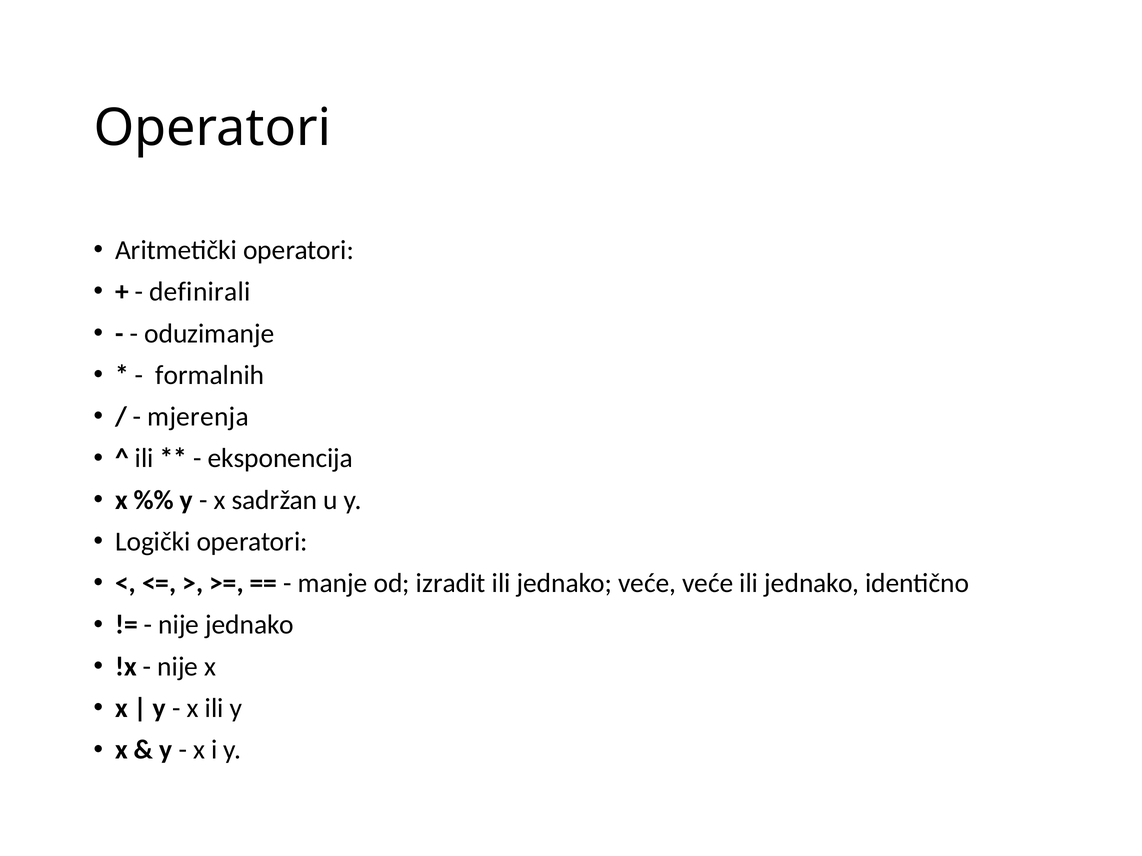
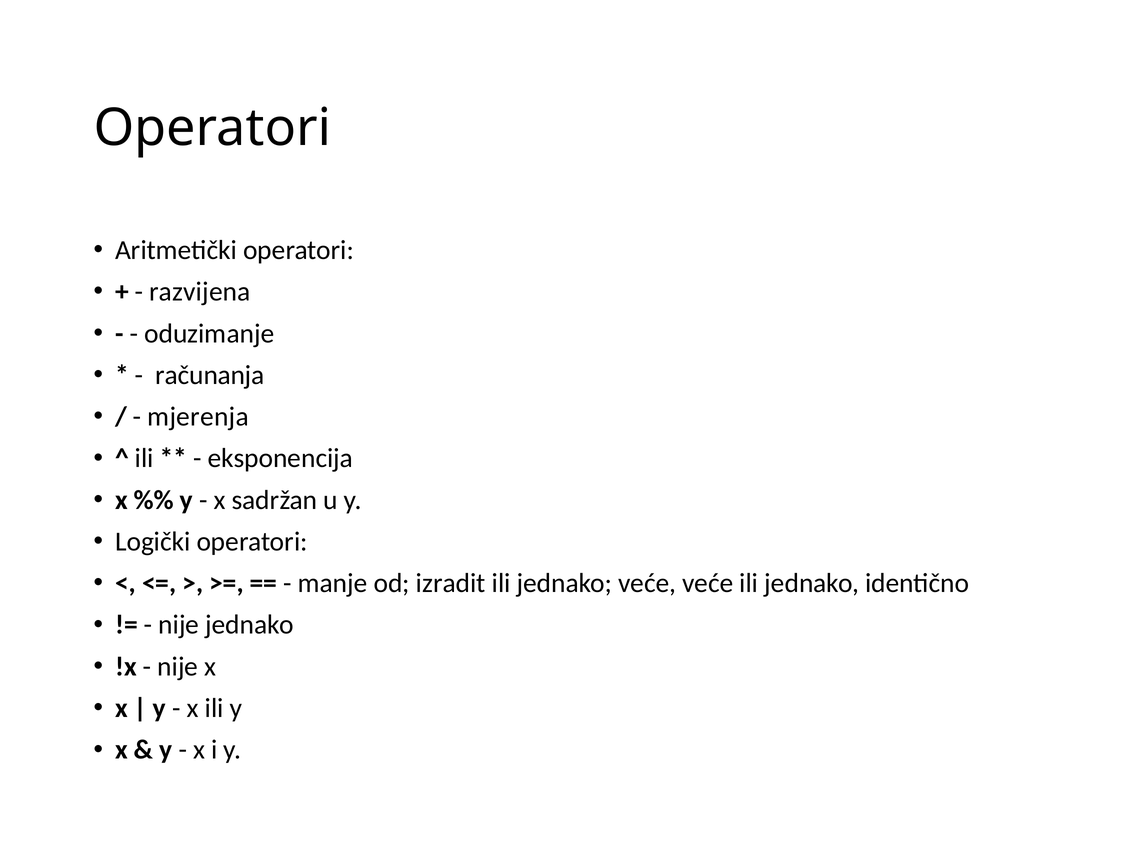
definirali: definirali -> razvijena (200, 292)
formalnih: formalnih -> računanja (210, 375)
